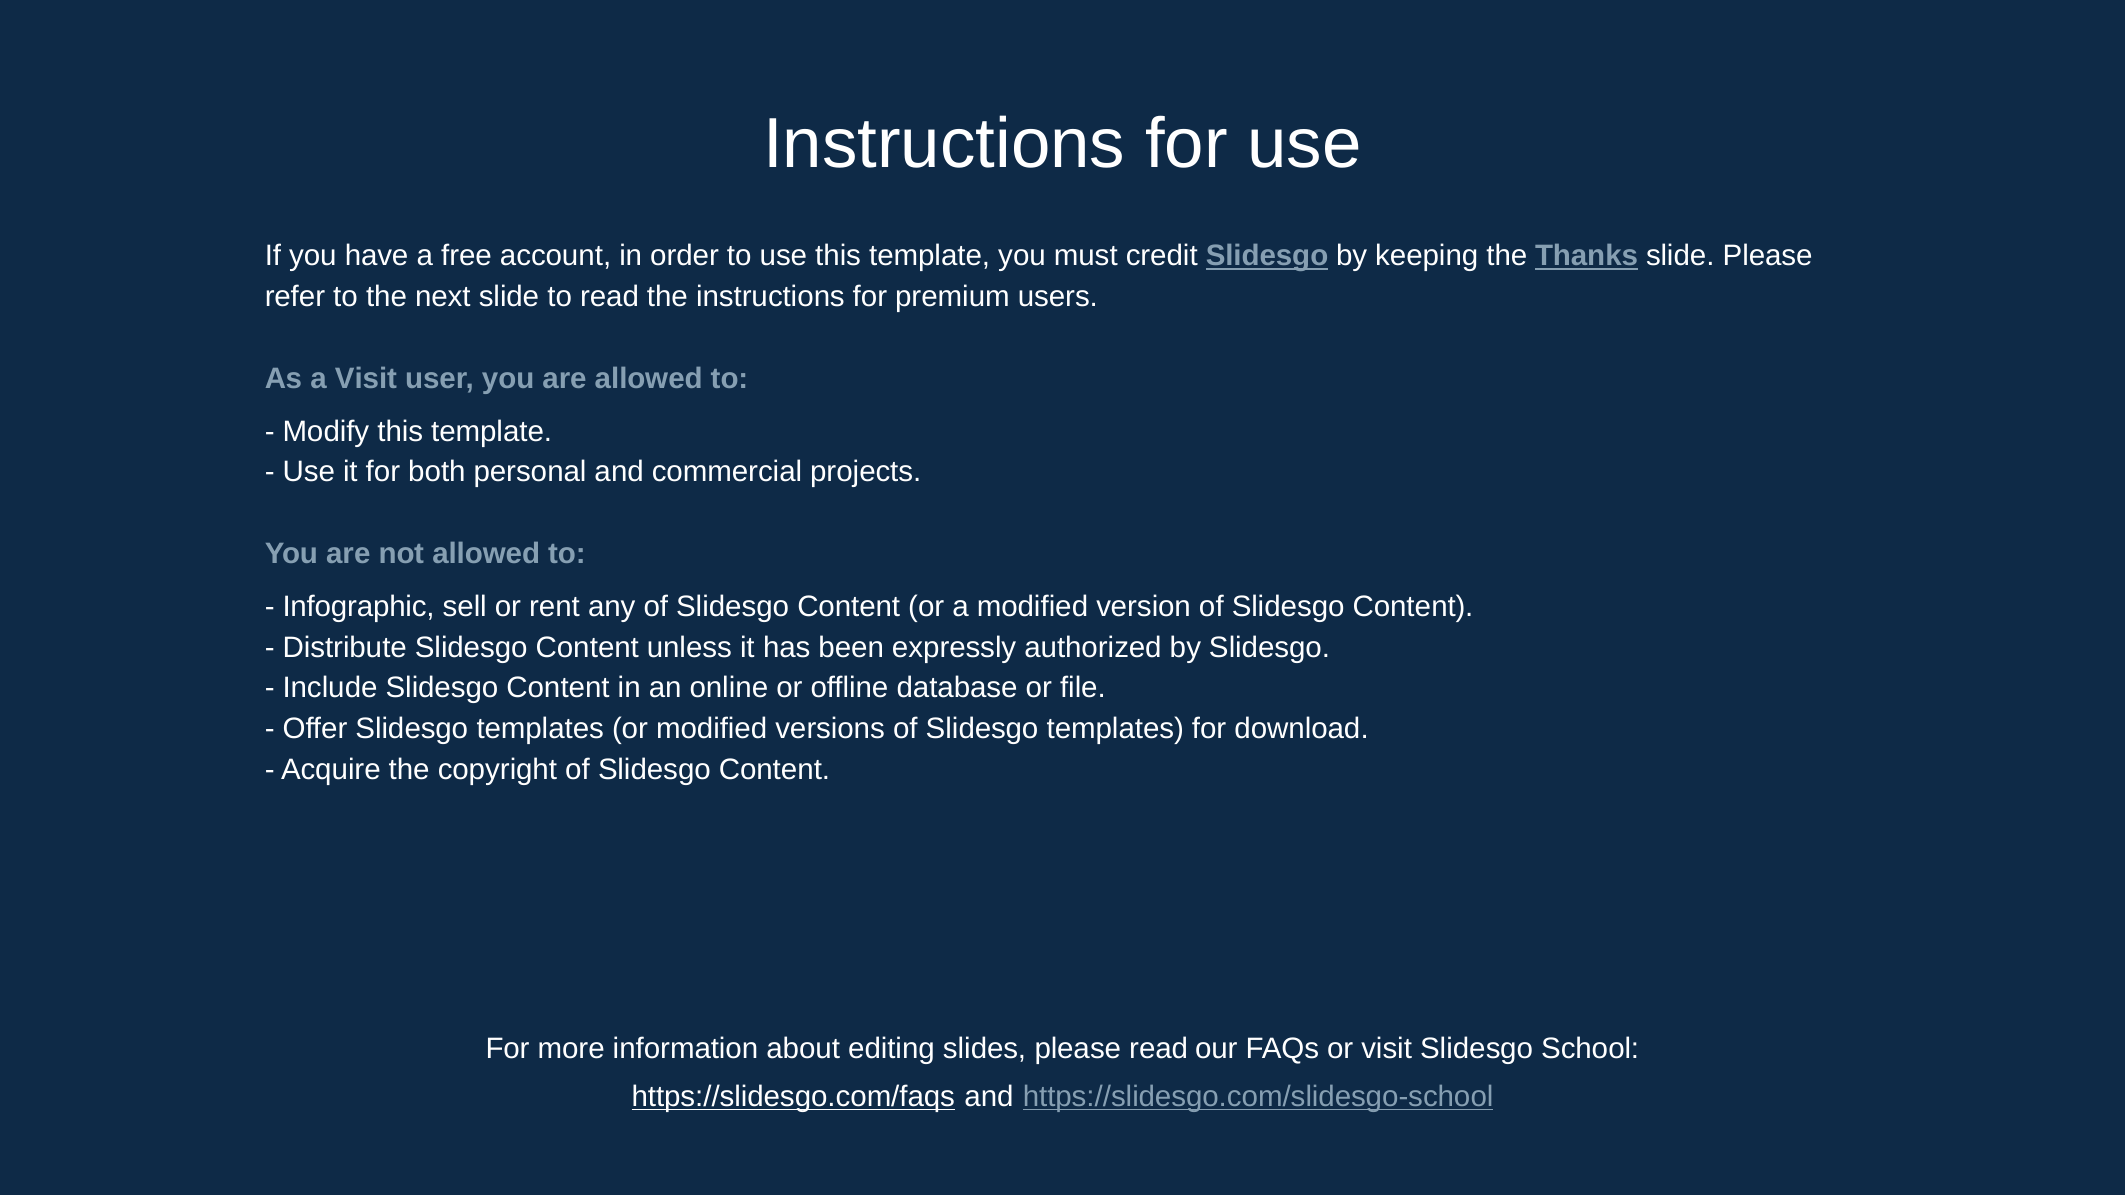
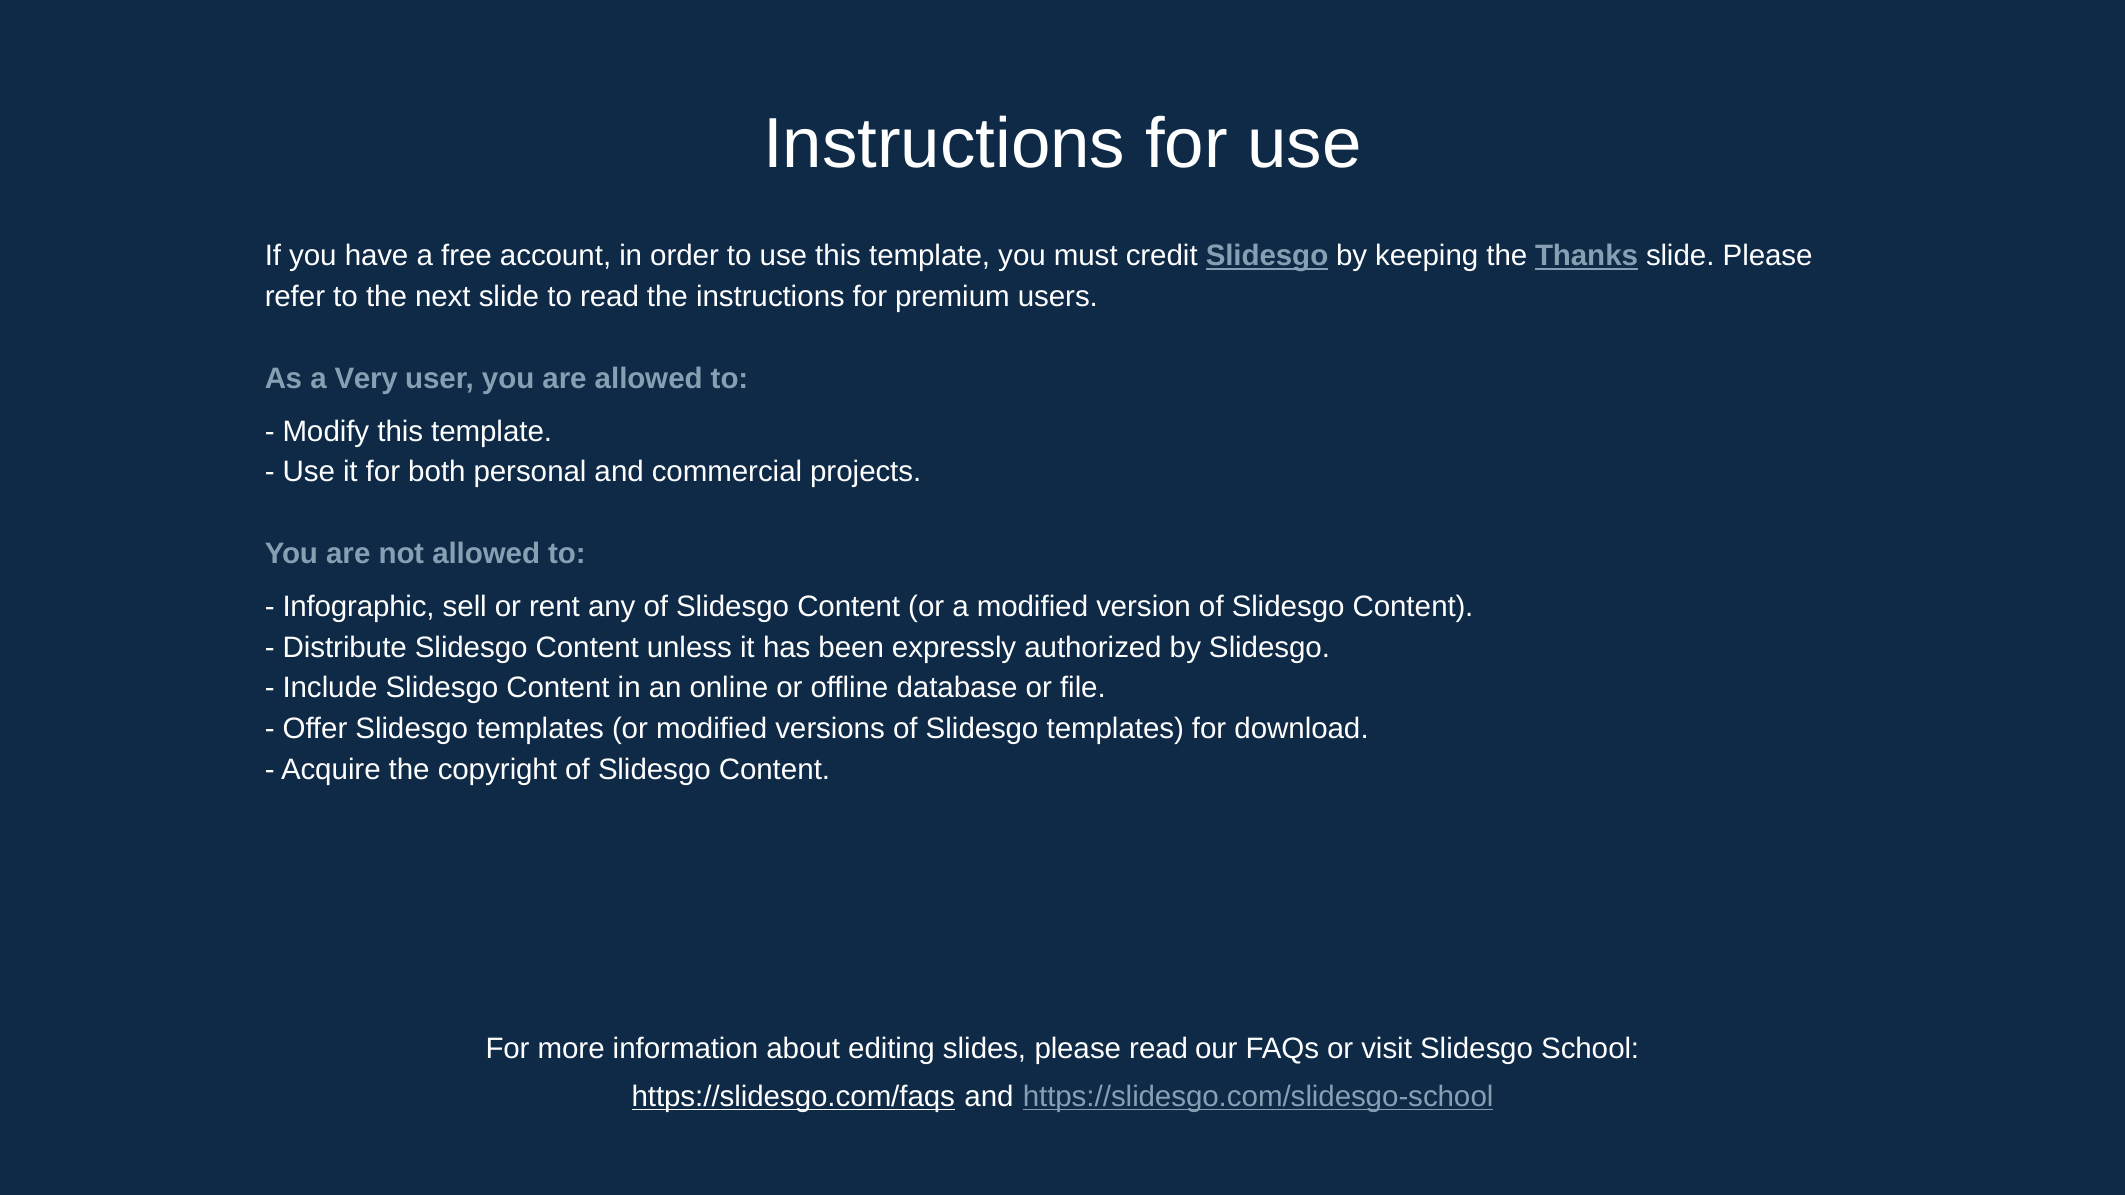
a Visit: Visit -> Very (366, 379)
